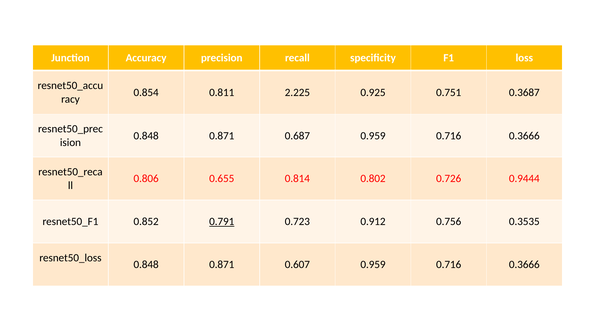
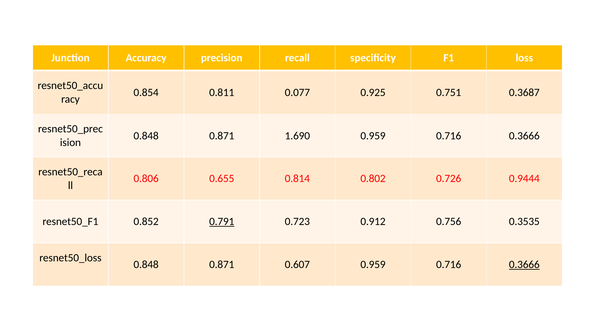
2.225: 2.225 -> 0.077 (297, 92)
0.687: 0.687 -> 1.690 (297, 136)
0.3666 underline: none -> present (524, 264)
